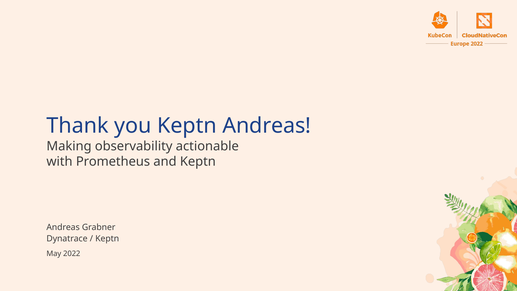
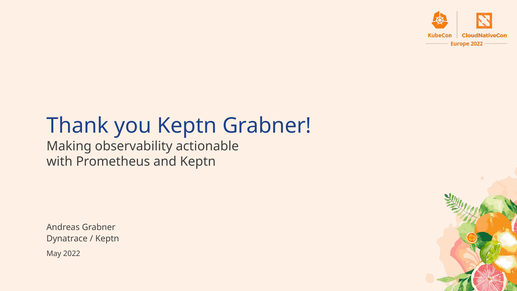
you Keptn Andreas: Andreas -> Grabner (267, 126)
